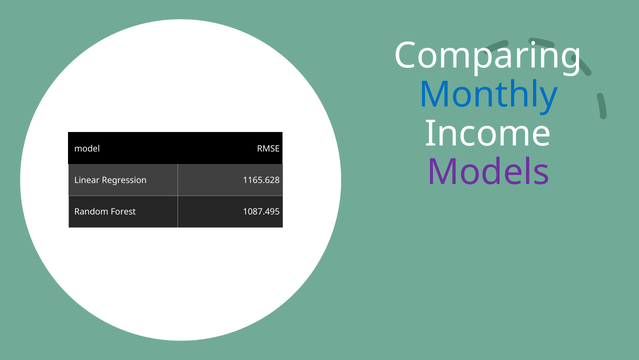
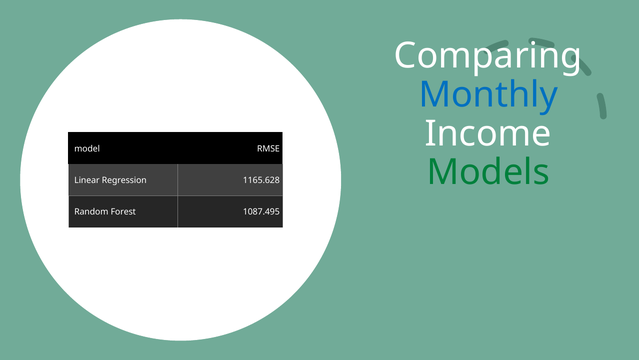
Models colour: purple -> green (488, 172)
